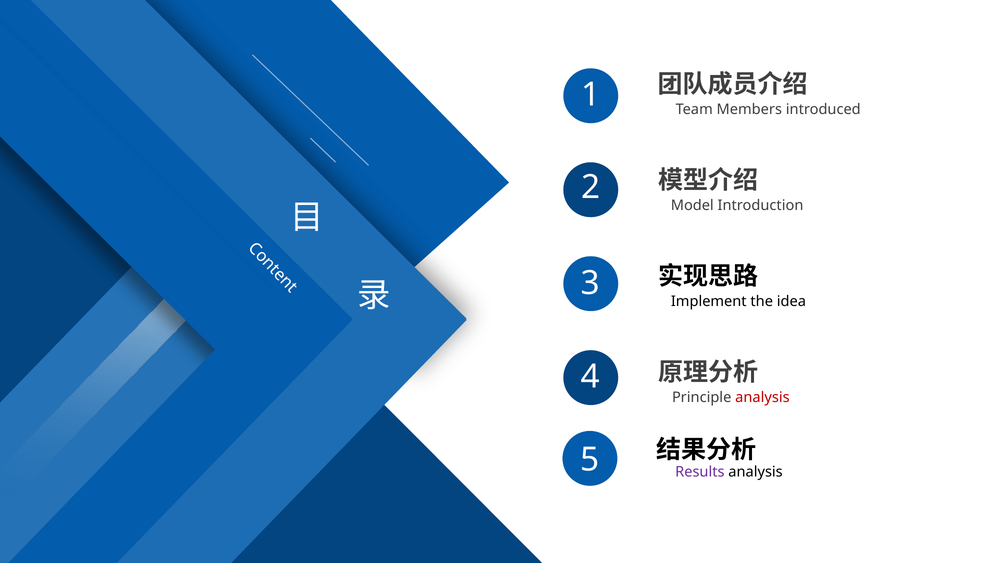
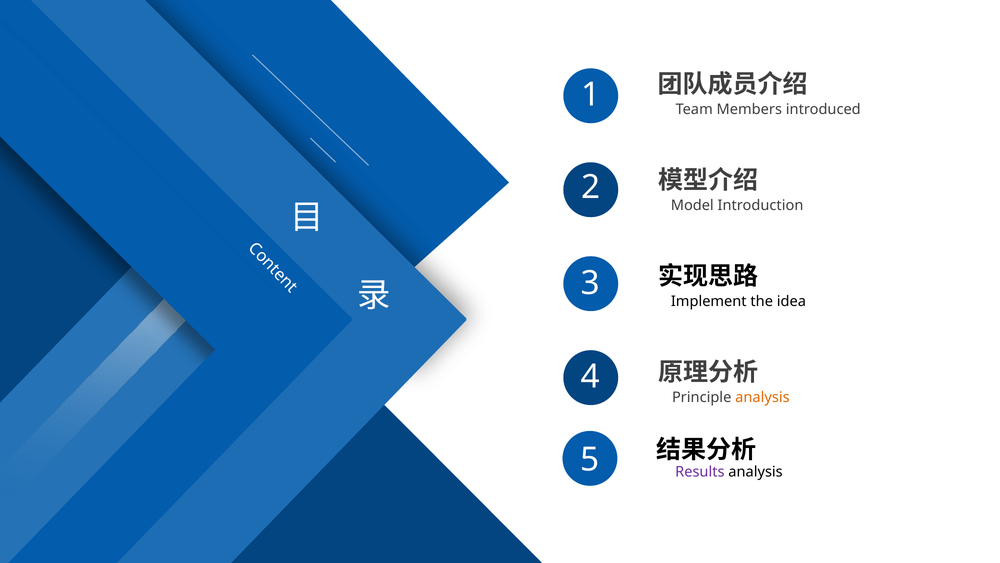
analysis colour: red -> orange (762, 397)
